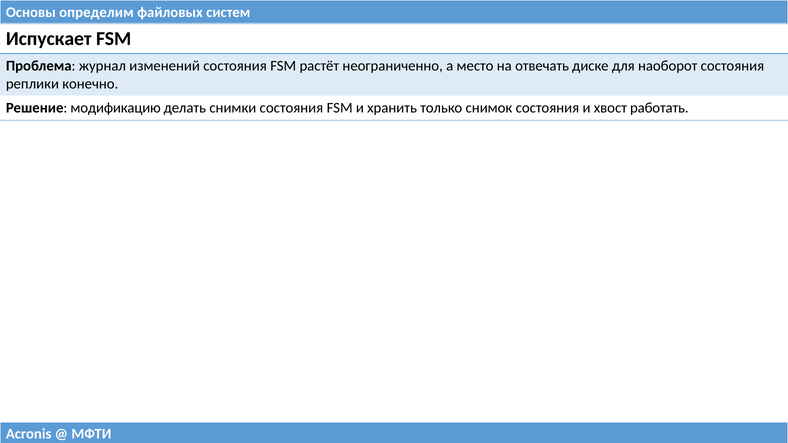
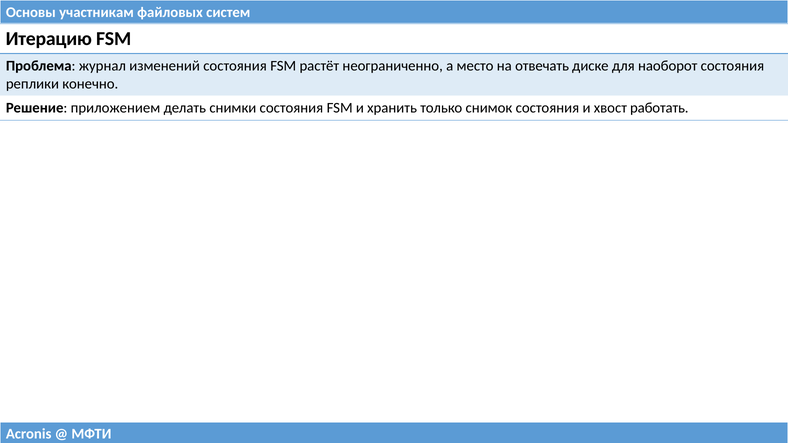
определим: определим -> участникам (96, 12)
Испускает: Испускает -> Итерацию (49, 39)
модификацию: модификацию -> приложением (116, 108)
